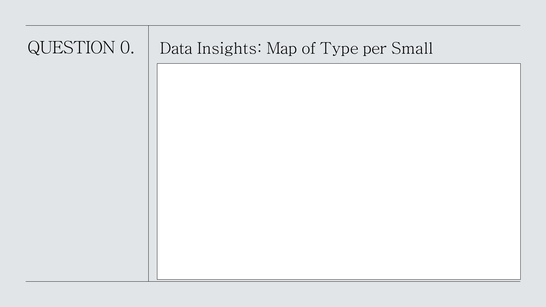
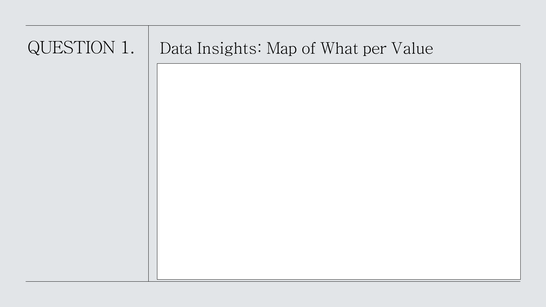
0: 0 -> 1 (127, 48)
Type: Type -> What (339, 49)
Small: Small -> Value (412, 49)
